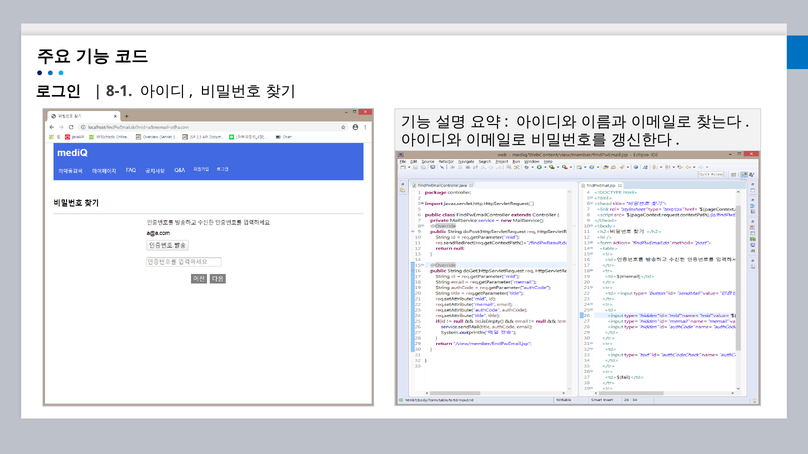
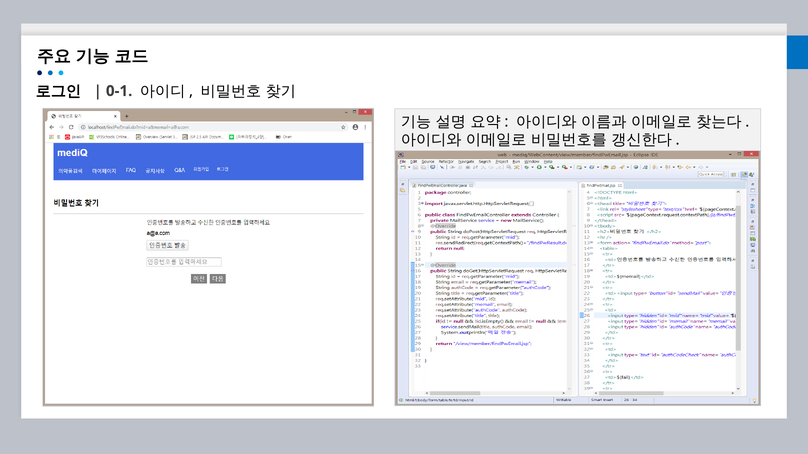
8-1: 8-1 -> 0-1 (119, 91)
